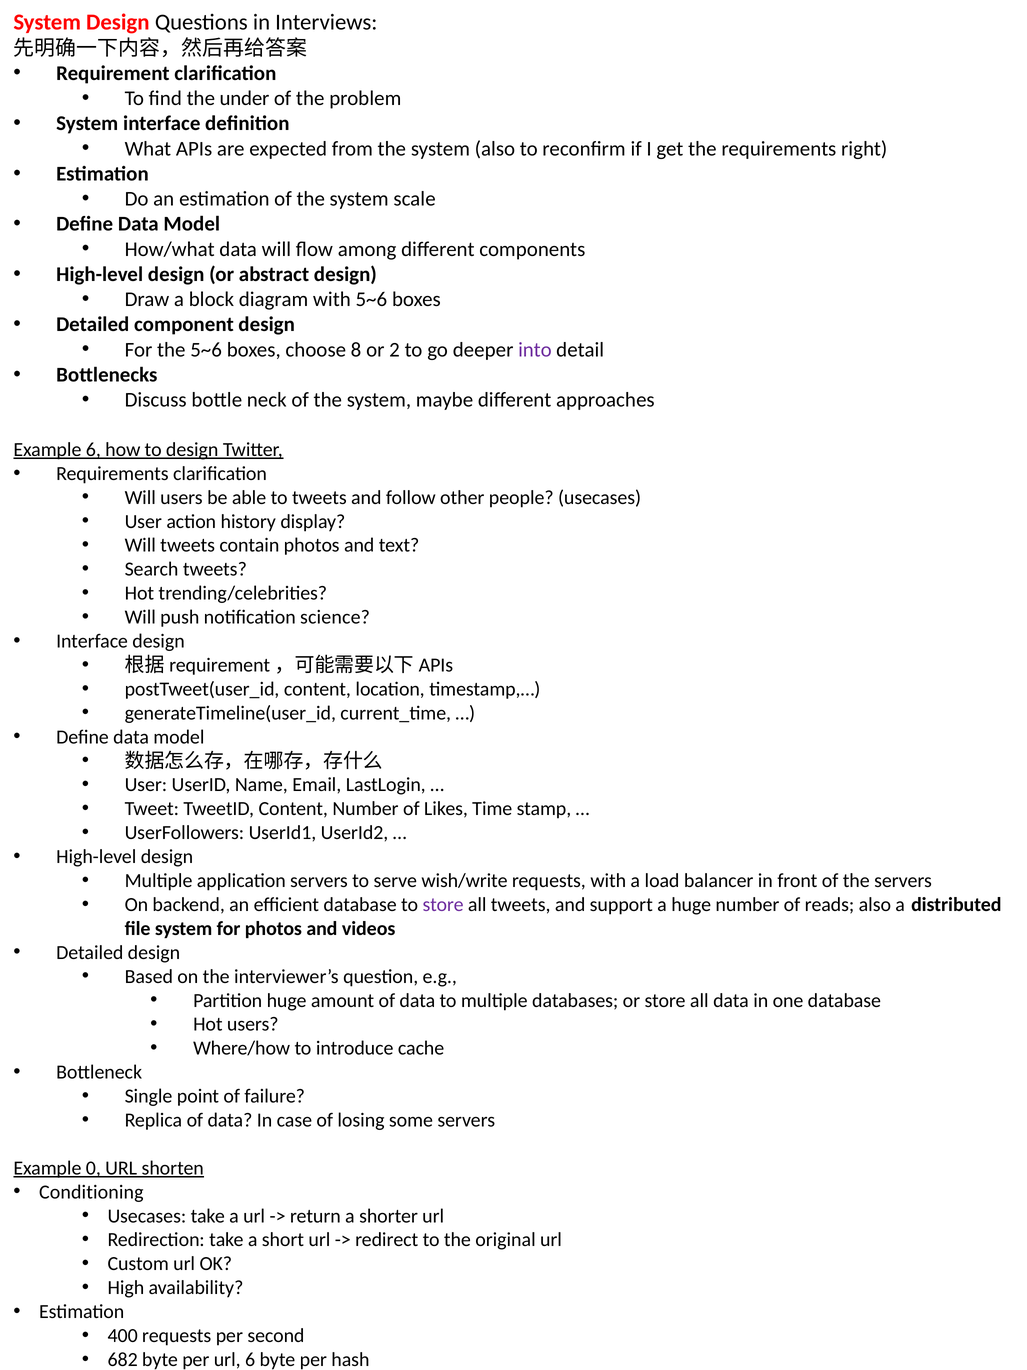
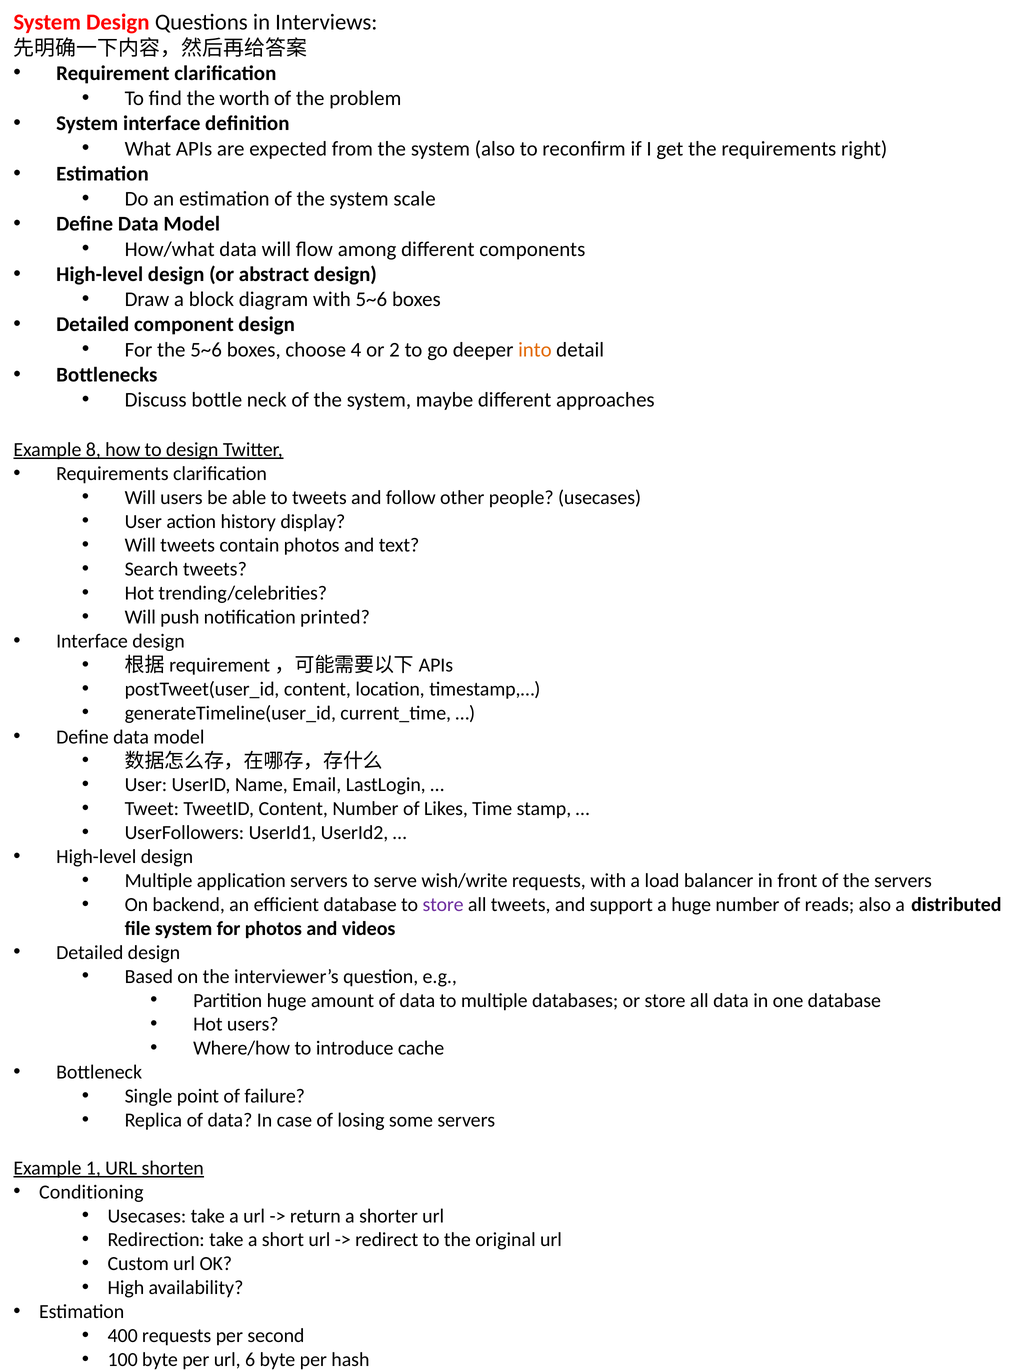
under: under -> worth (244, 98)
8: 8 -> 4 (356, 350)
into colour: purple -> orange (535, 350)
Example 6: 6 -> 8 (93, 449)
science: science -> printed (335, 617)
0: 0 -> 1 (93, 1167)
682: 682 -> 100 (123, 1359)
